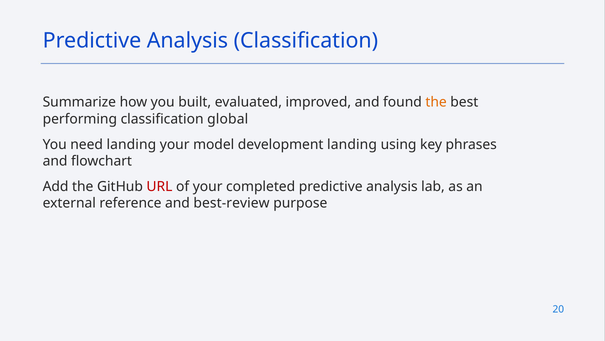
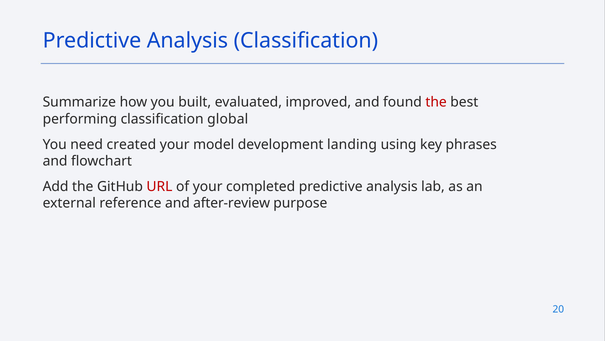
the colour: orange -> red (436, 102)
need landing: landing -> created (131, 144)
best-review: best-review -> after-review (232, 203)
